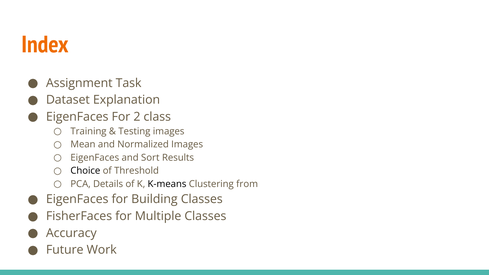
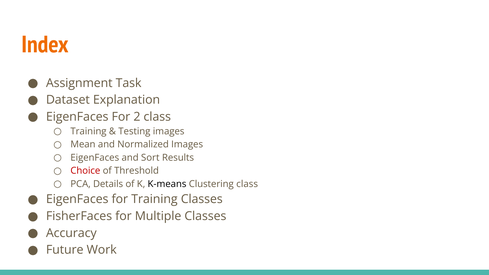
Choice colour: black -> red (85, 171)
Clustering from: from -> class (247, 184)
for Building: Building -> Training (154, 199)
